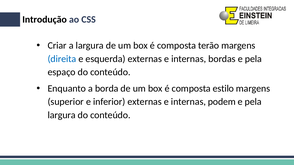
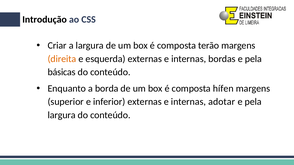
direita colour: blue -> orange (62, 59)
espaço: espaço -> básicas (62, 72)
estilo: estilo -> hífen (223, 89)
podem: podem -> adotar (222, 102)
